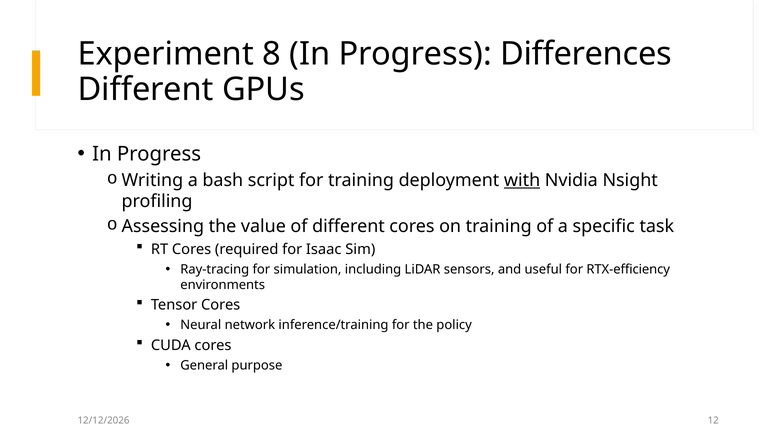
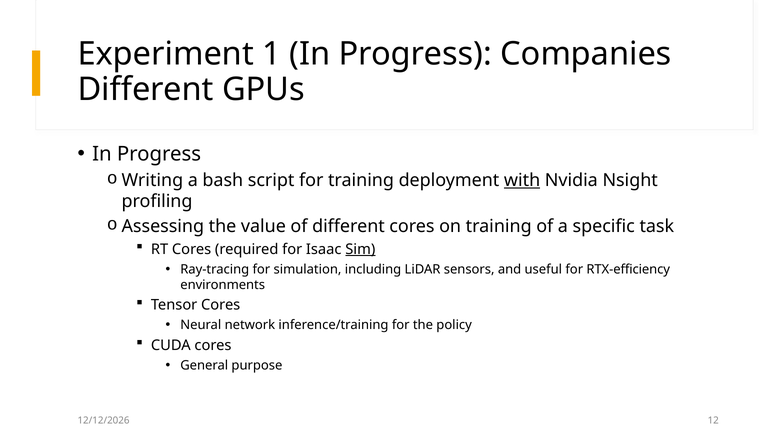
8: 8 -> 1 (272, 54)
Differences: Differences -> Companies (586, 54)
Sim underline: none -> present (360, 249)
